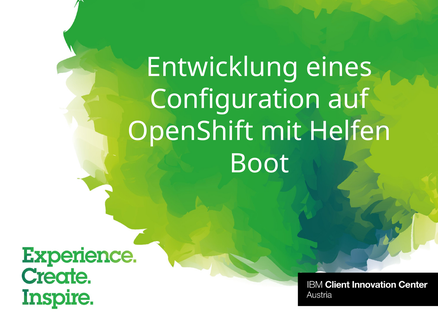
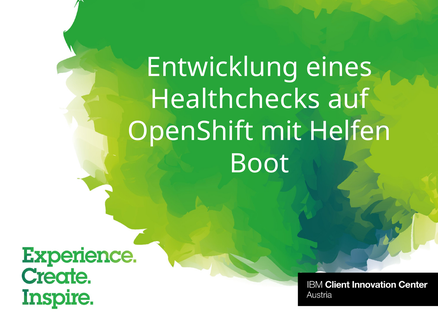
Configuration: Configuration -> Healthchecks (235, 100)
